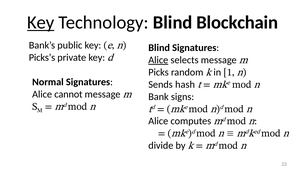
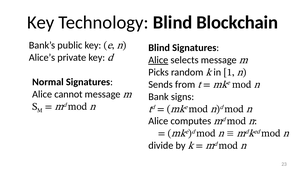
Key underline: present -> none (41, 22)
Picks’s: Picks’s -> Alice’s (42, 57)
hash: hash -> from (185, 84)
